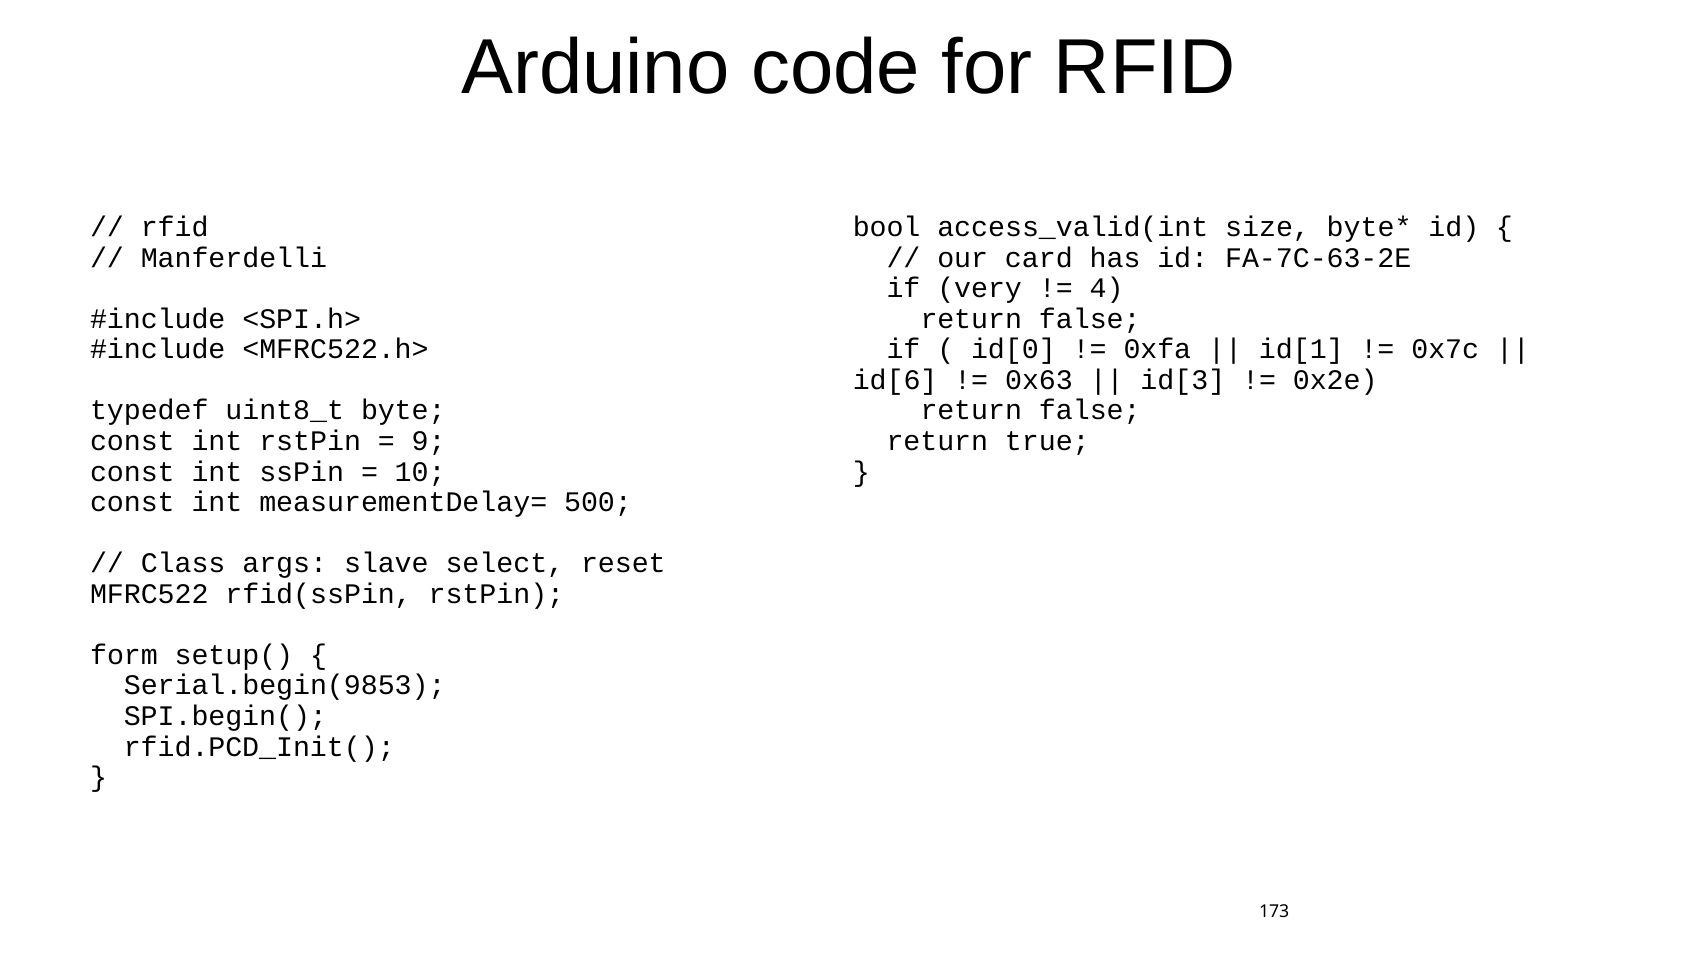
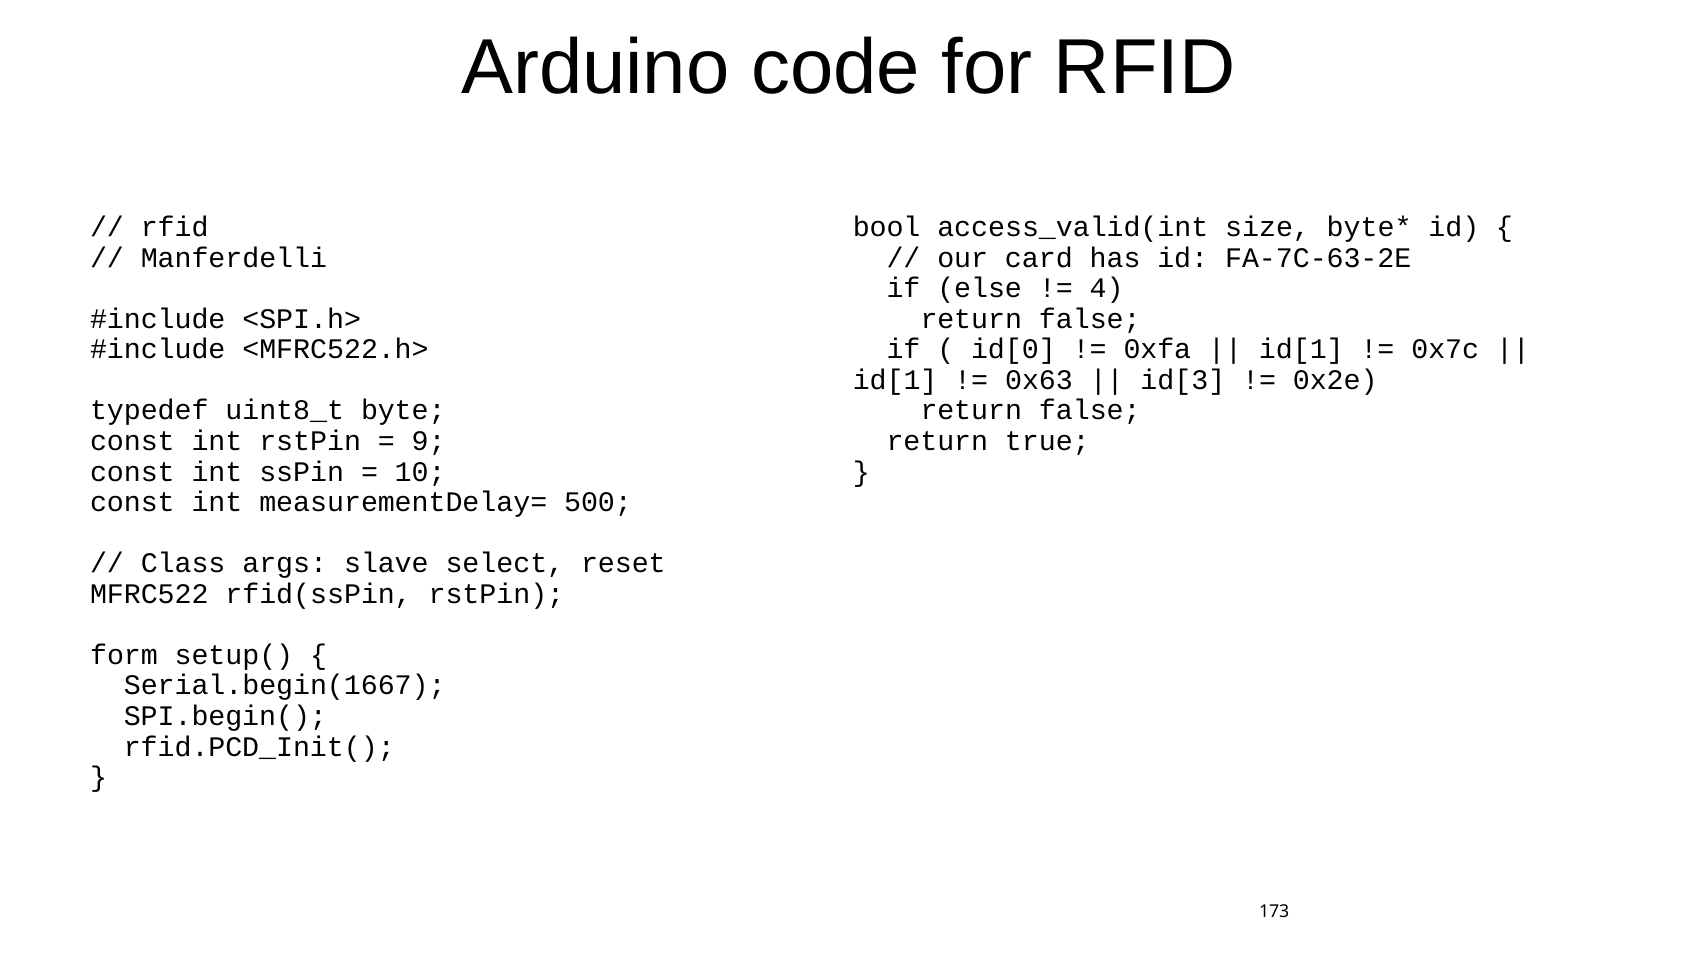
very: very -> else (980, 288)
id[6: id[6 -> id[1 (895, 380)
Serial.begin(9853: Serial.begin(9853 -> Serial.begin(1667 (285, 685)
